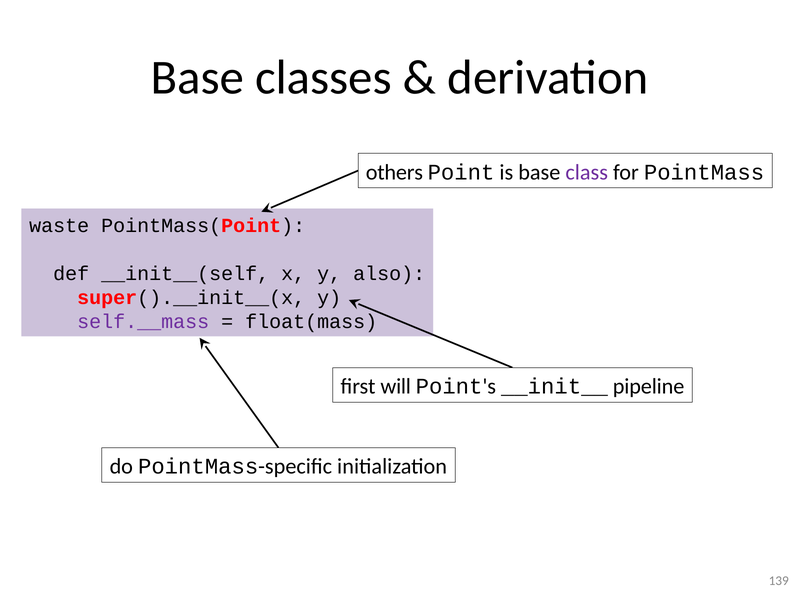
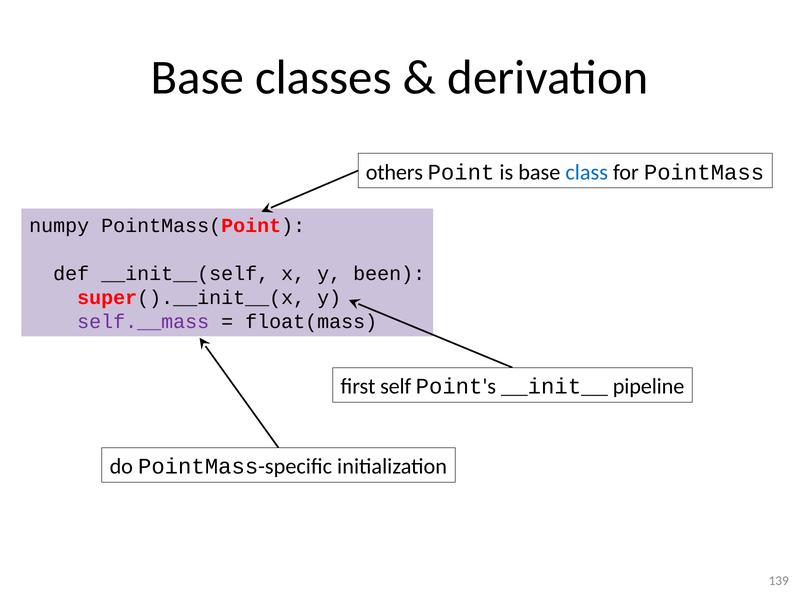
class colour: purple -> blue (587, 172)
waste: waste -> numpy (59, 226)
also: also -> been (389, 274)
will: will -> self (396, 386)
